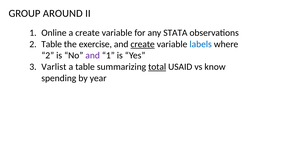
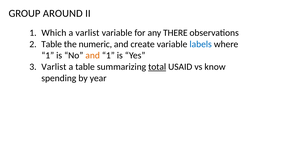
Online: Online -> Which (54, 33)
a create: create -> varlist (87, 33)
STATA: STATA -> THERE (175, 33)
exercise: exercise -> numeric (95, 44)
create underline: present -> none (143, 44)
2: 2 -> 1 (48, 56)
and colour: purple -> orange (93, 56)
